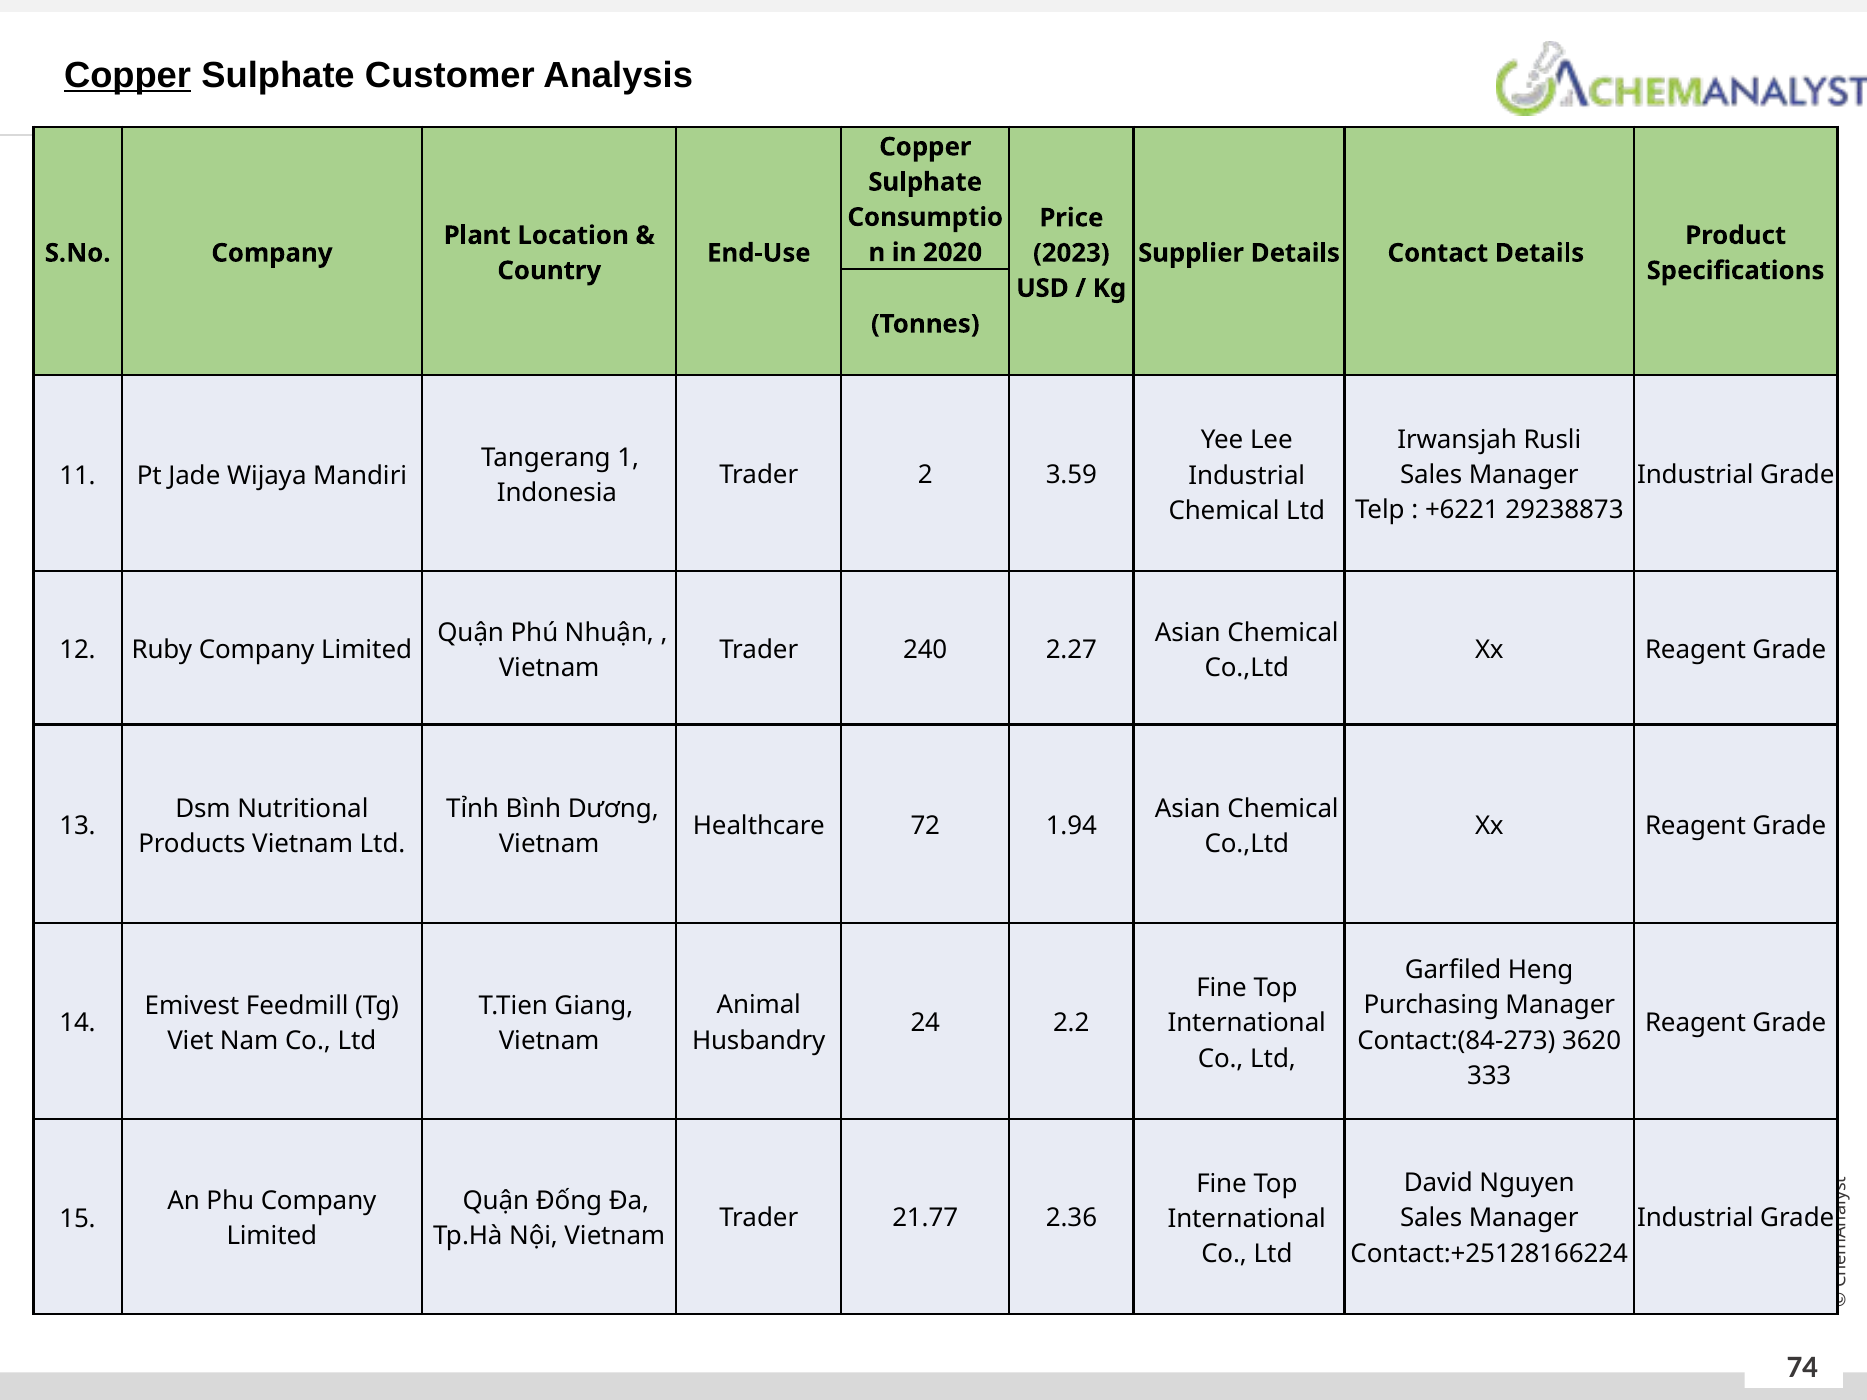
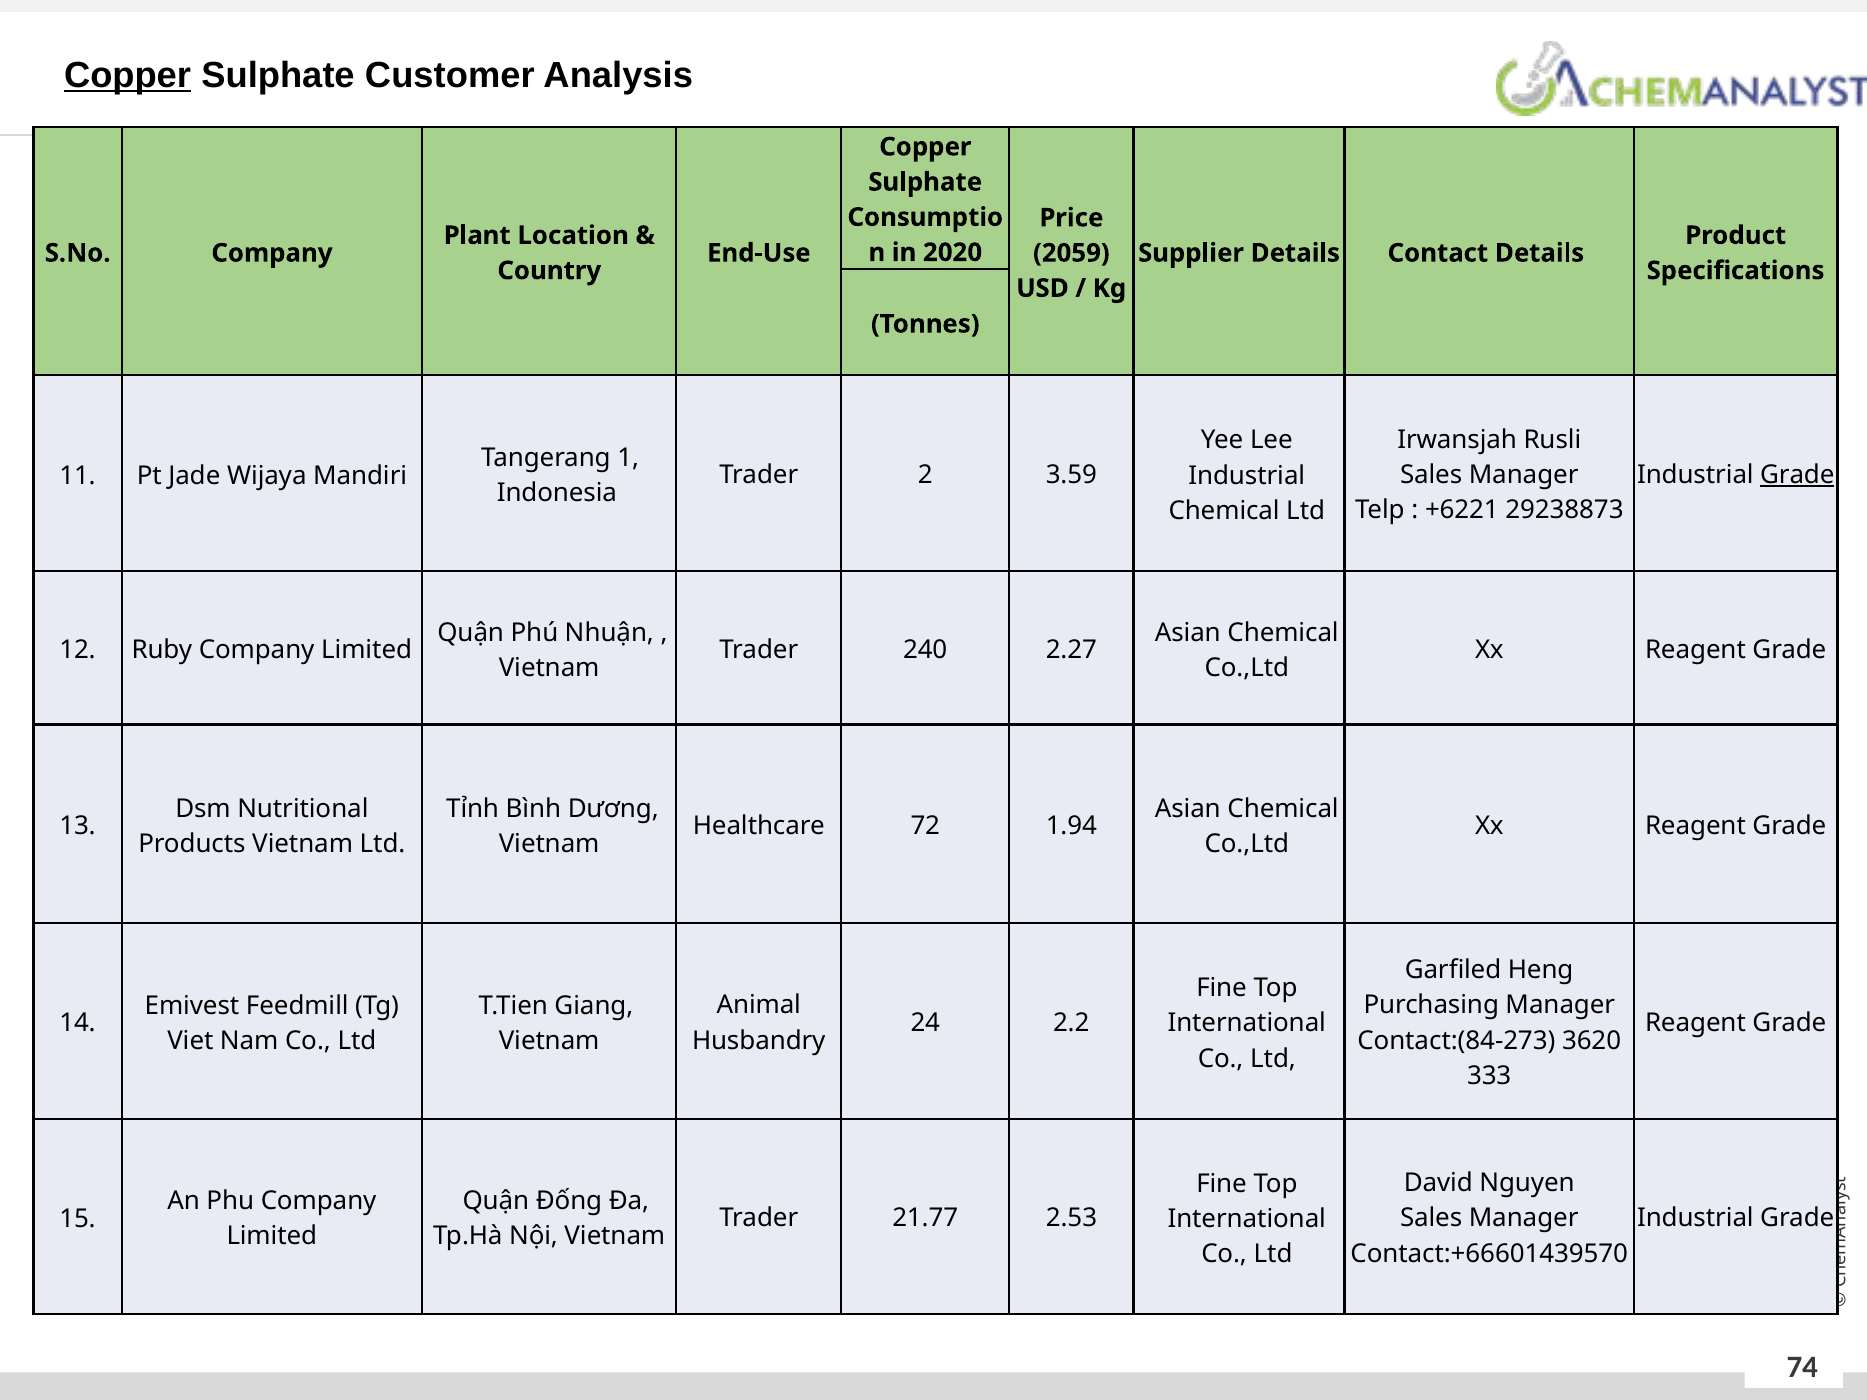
2023: 2023 -> 2059 (1071, 253)
Grade underline: none -> present (1797, 475)
2.36: 2.36 -> 2.53 (1071, 1219)
Contact:+25128166224: Contact:+25128166224 -> Contact:+66601439570 (1489, 1254)
